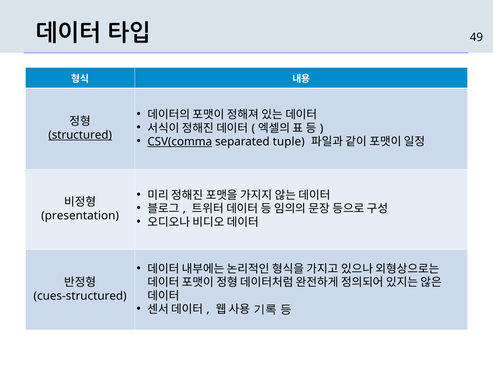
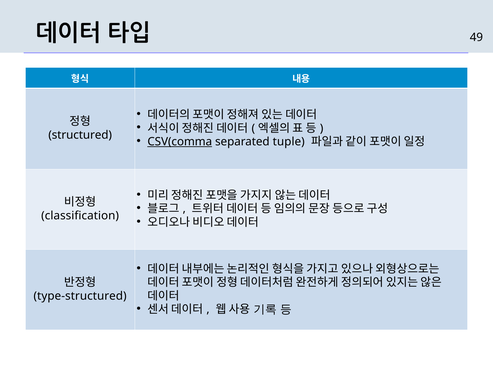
structured underline: present -> none (80, 135)
presentation: presentation -> classification (80, 215)
cues-structured: cues-structured -> type-structured (80, 296)
